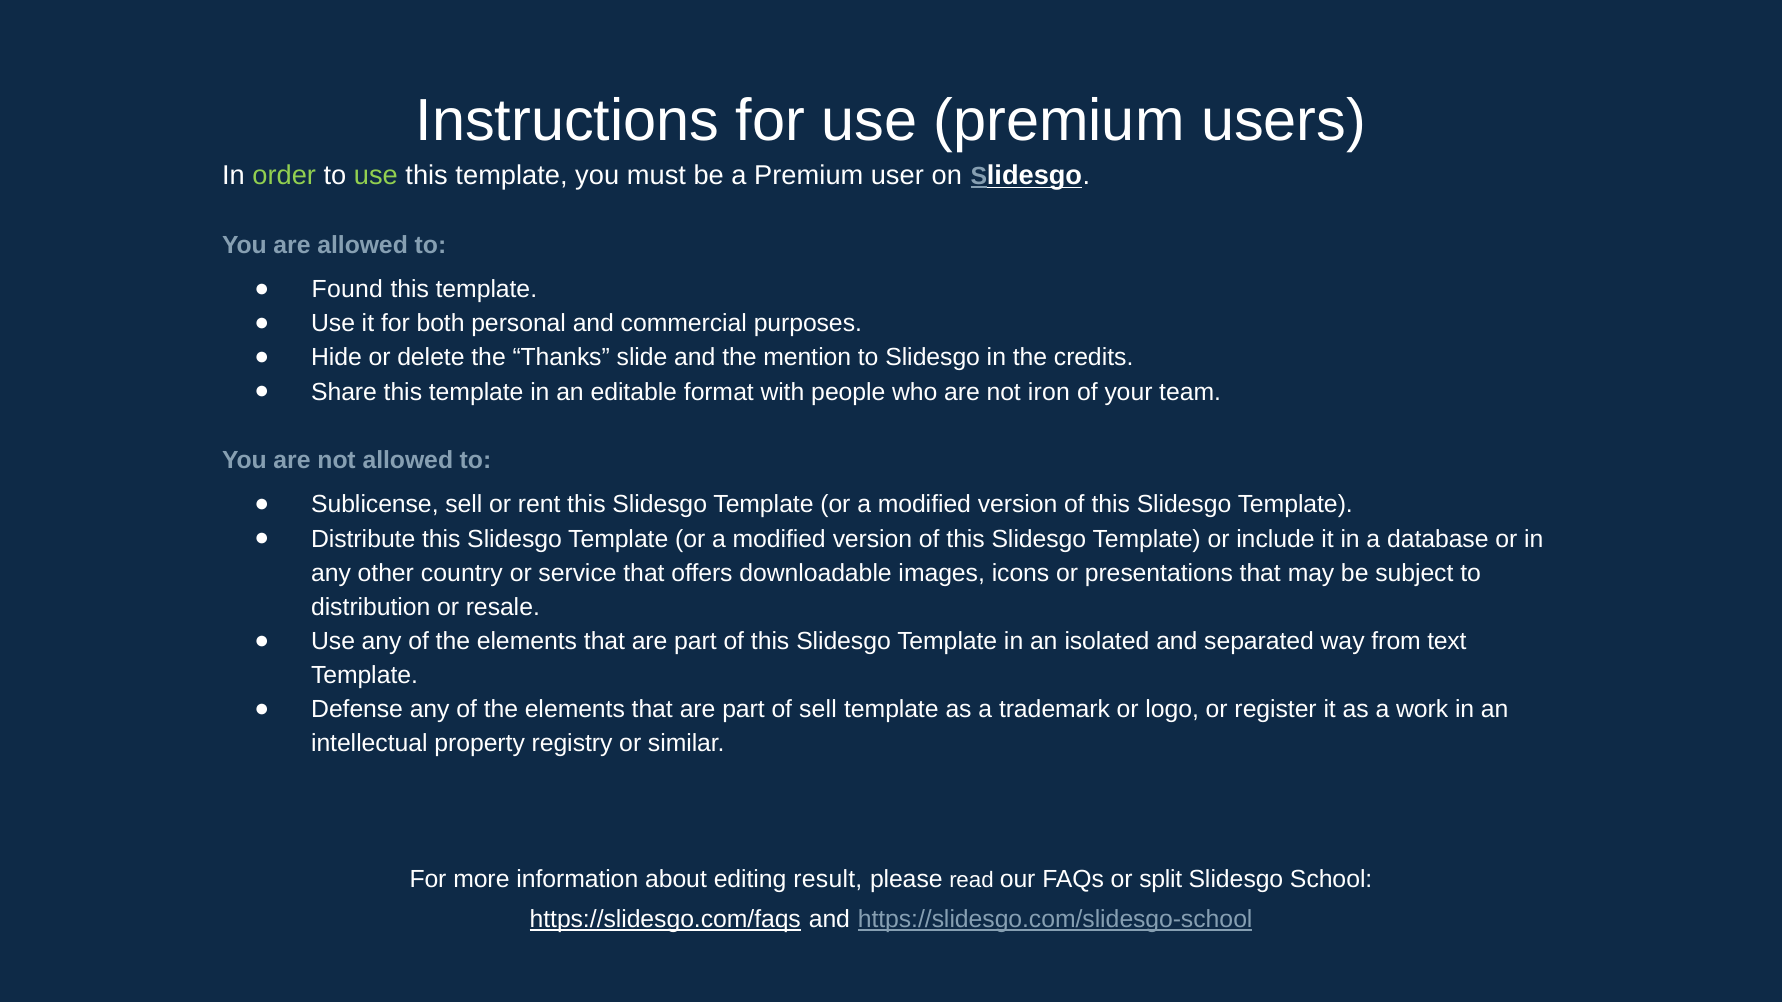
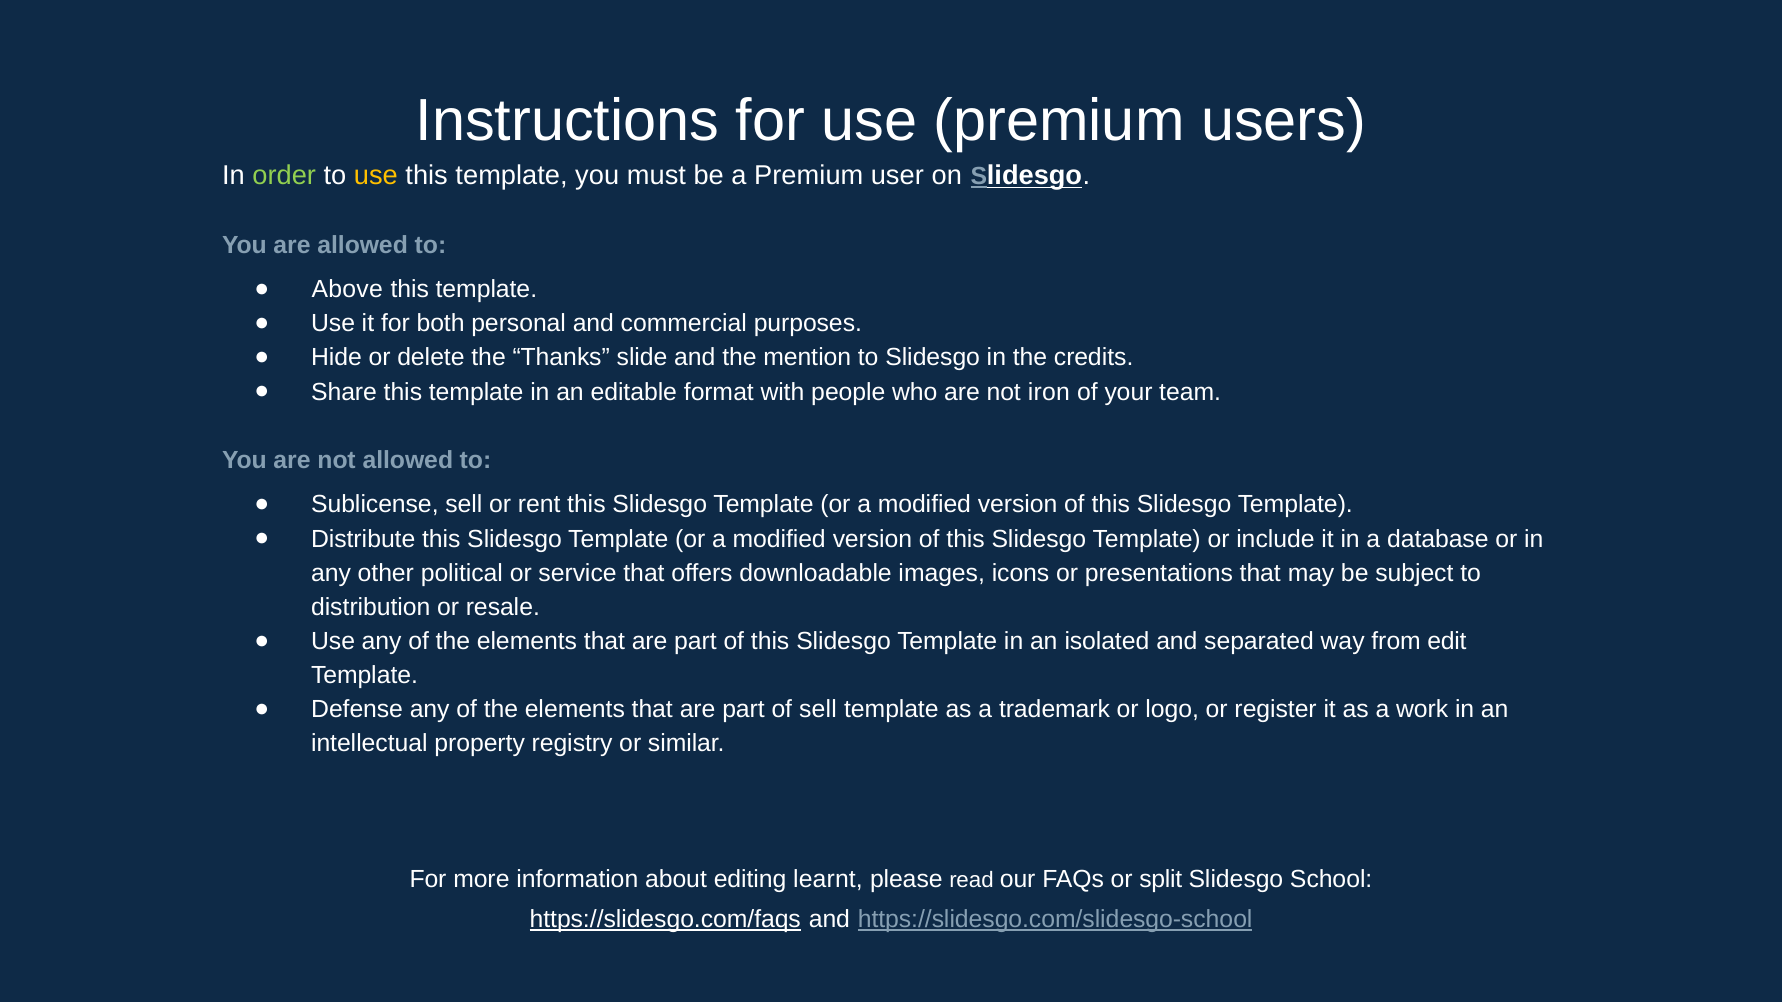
use colour: light green -> yellow (376, 175)
Found: Found -> Above (347, 290)
country: country -> political (462, 573)
text: text -> edit (1447, 642)
result: result -> learnt (828, 880)
